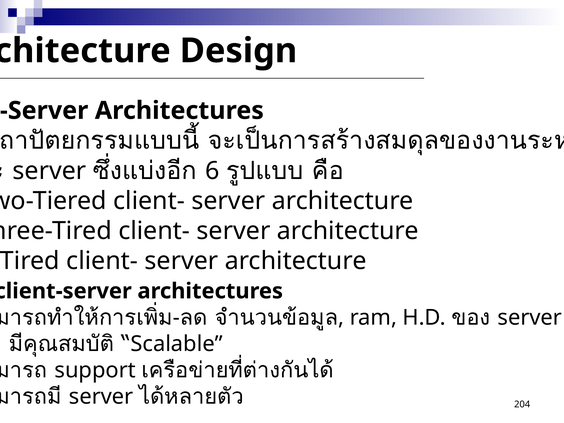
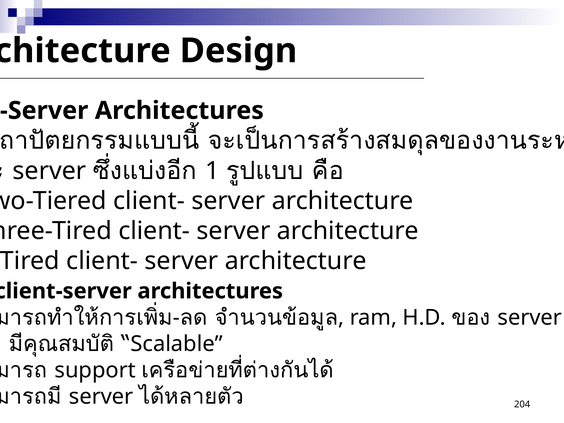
6: 6 -> 1 (212, 171)
